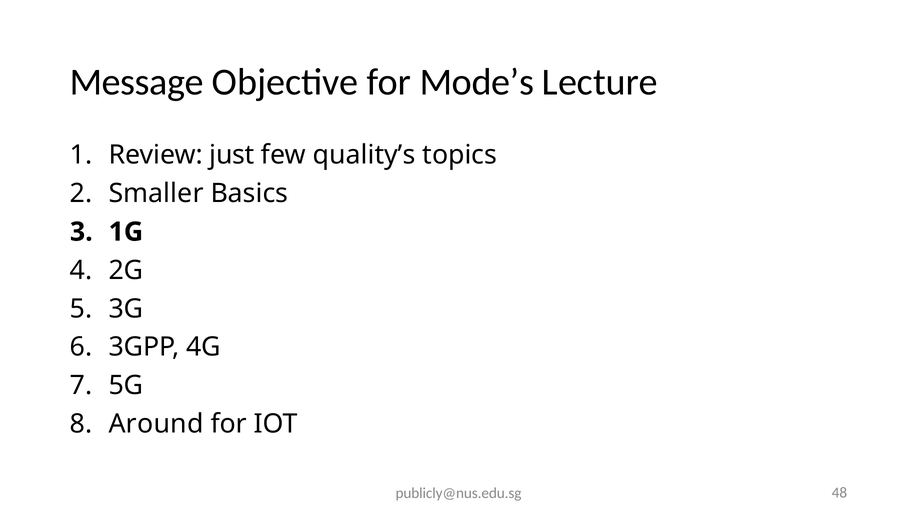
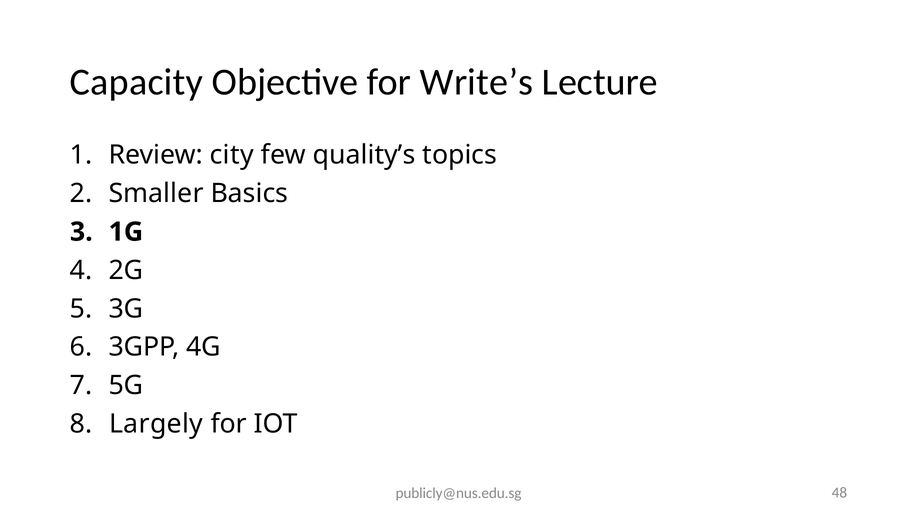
Message: Message -> Capacity (136, 82)
Mode’s: Mode’s -> Write’s (477, 82)
just: just -> city (232, 155)
Around: Around -> Largely (156, 424)
